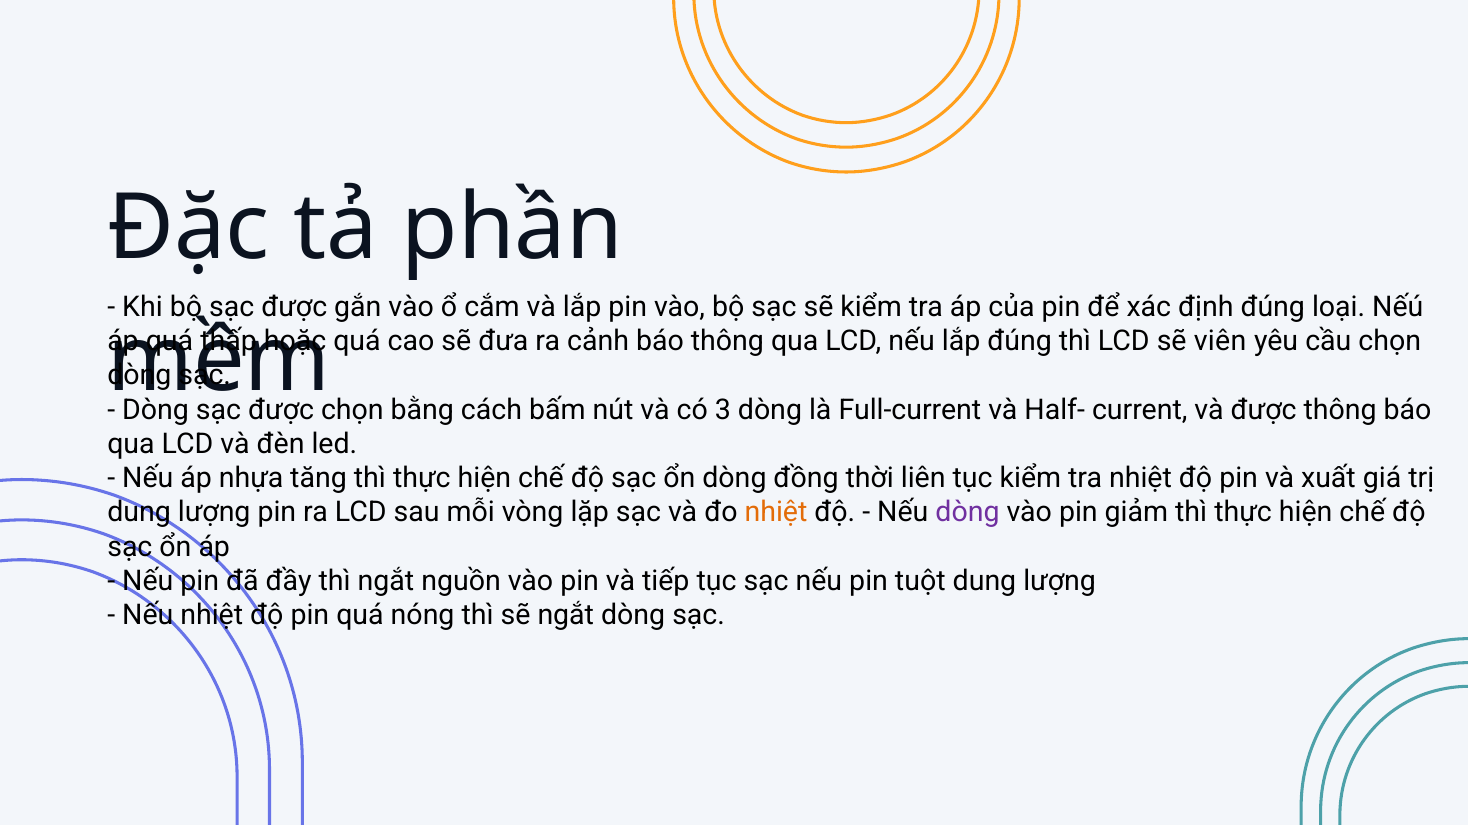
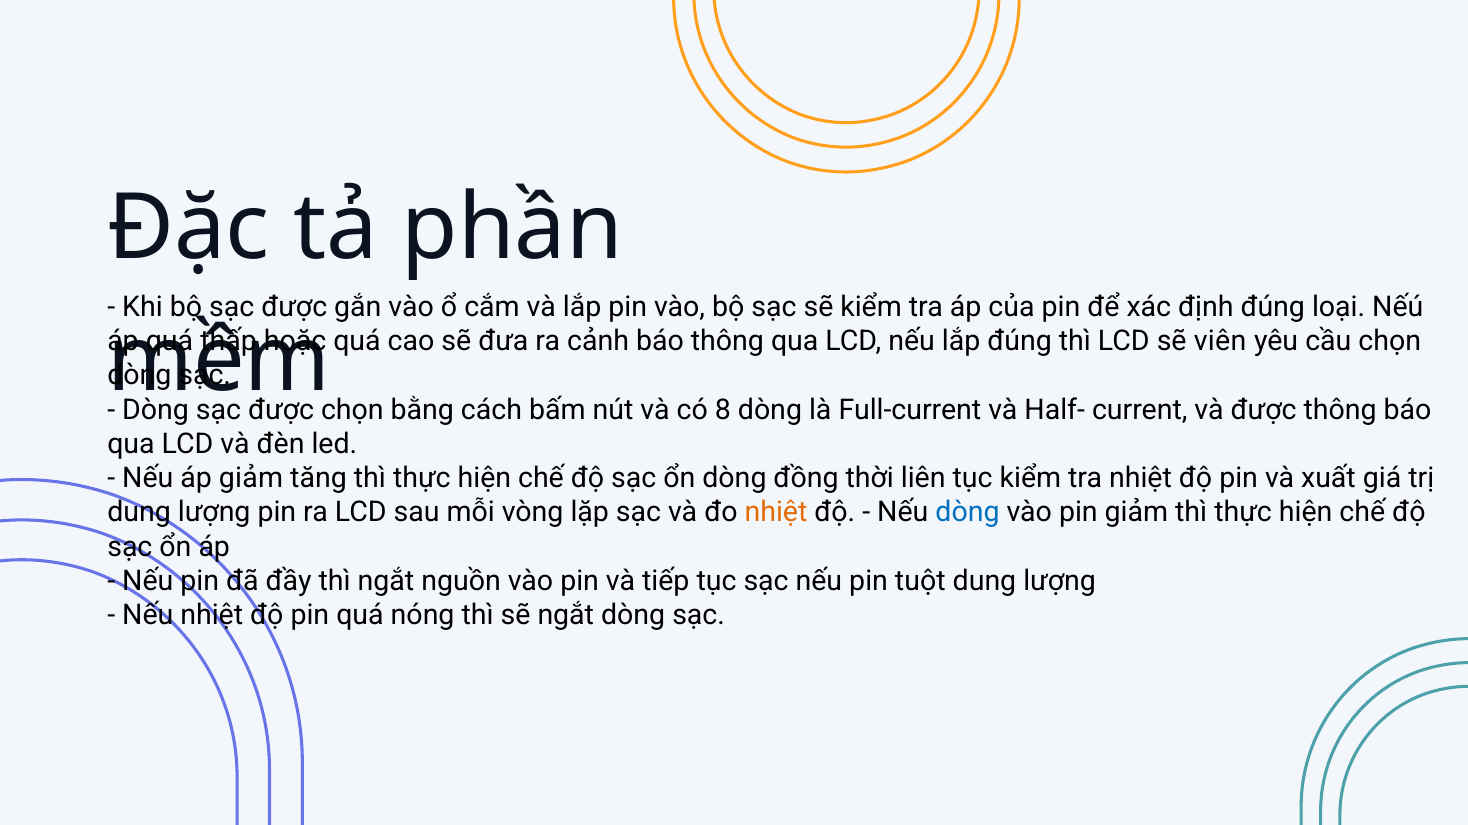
3: 3 -> 8 (723, 410)
áp nhựa: nhựa -> giảm (251, 479)
dòng colour: purple -> blue (968, 513)
